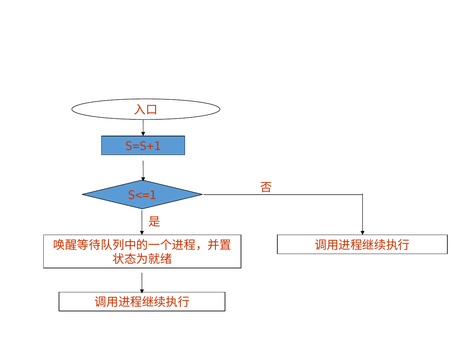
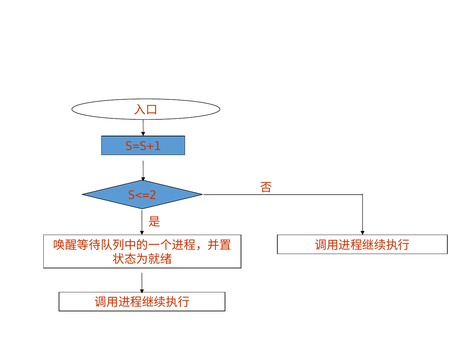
S<=1: S<=1 -> S<=2 (142, 195)
